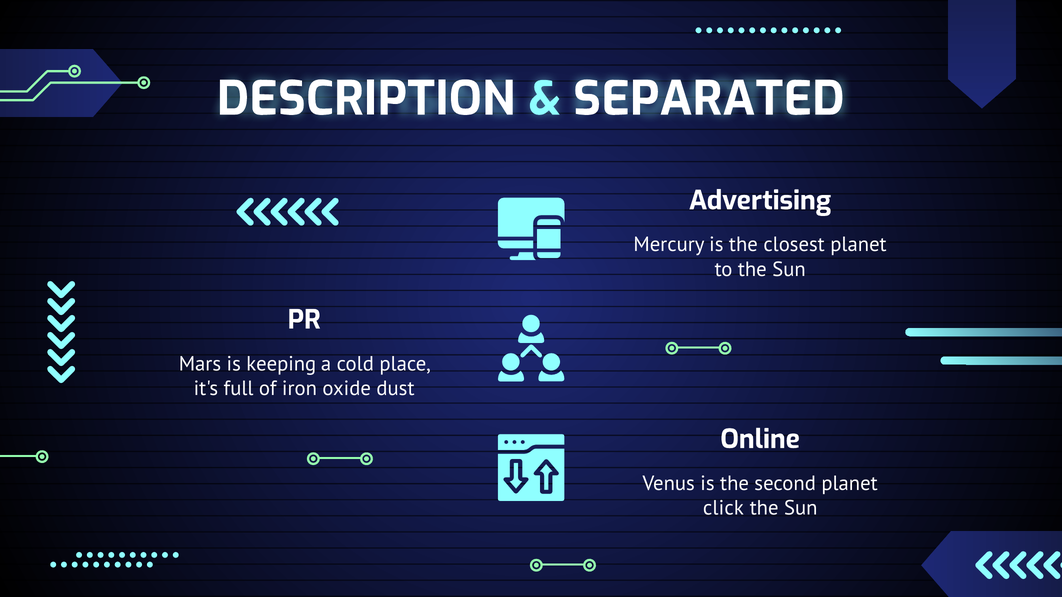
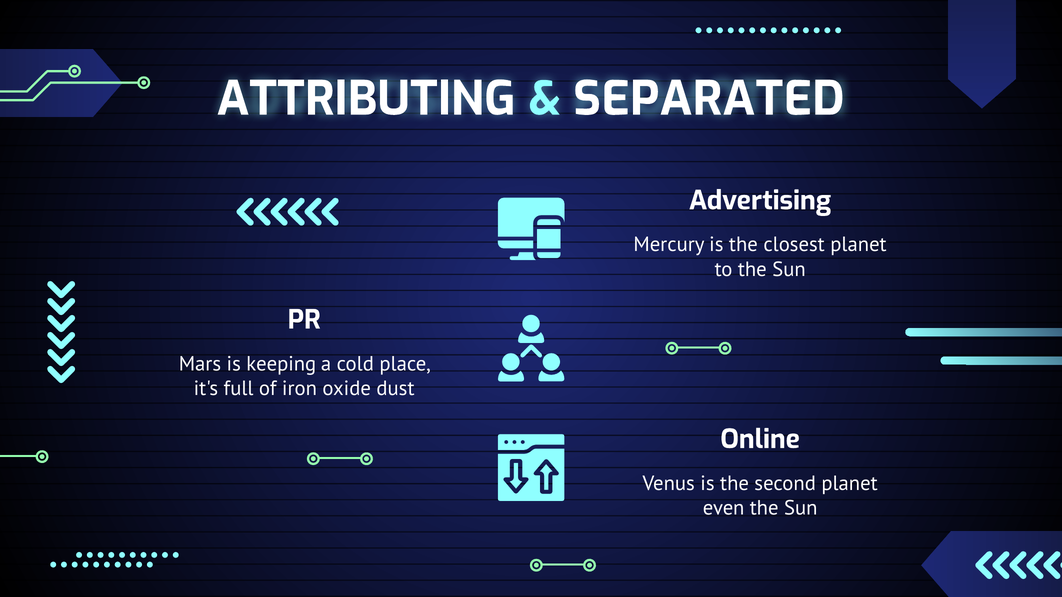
DESCRIPTION: DESCRIPTION -> ATTRIBUTING (366, 99)
click: click -> even (724, 508)
